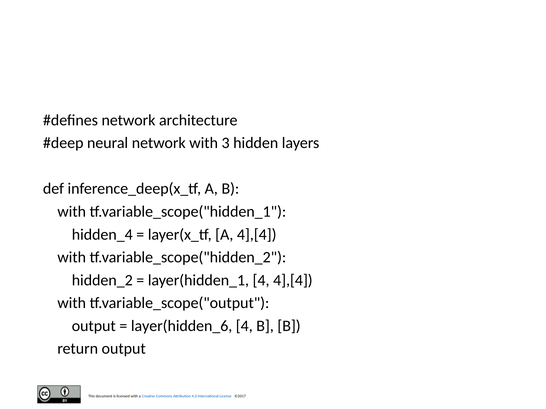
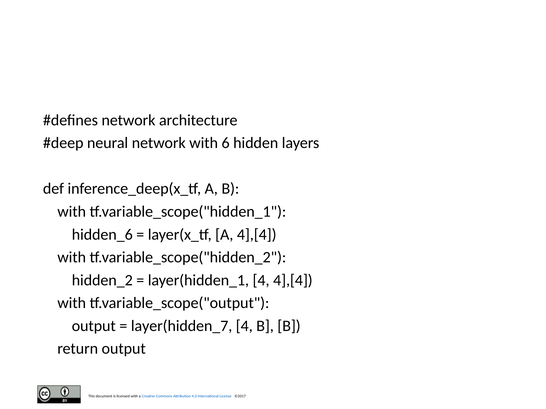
3: 3 -> 6 (226, 143)
hidden_4: hidden_4 -> hidden_6 (102, 235)
layer(hidden_6: layer(hidden_6 -> layer(hidden_7 (182, 326)
